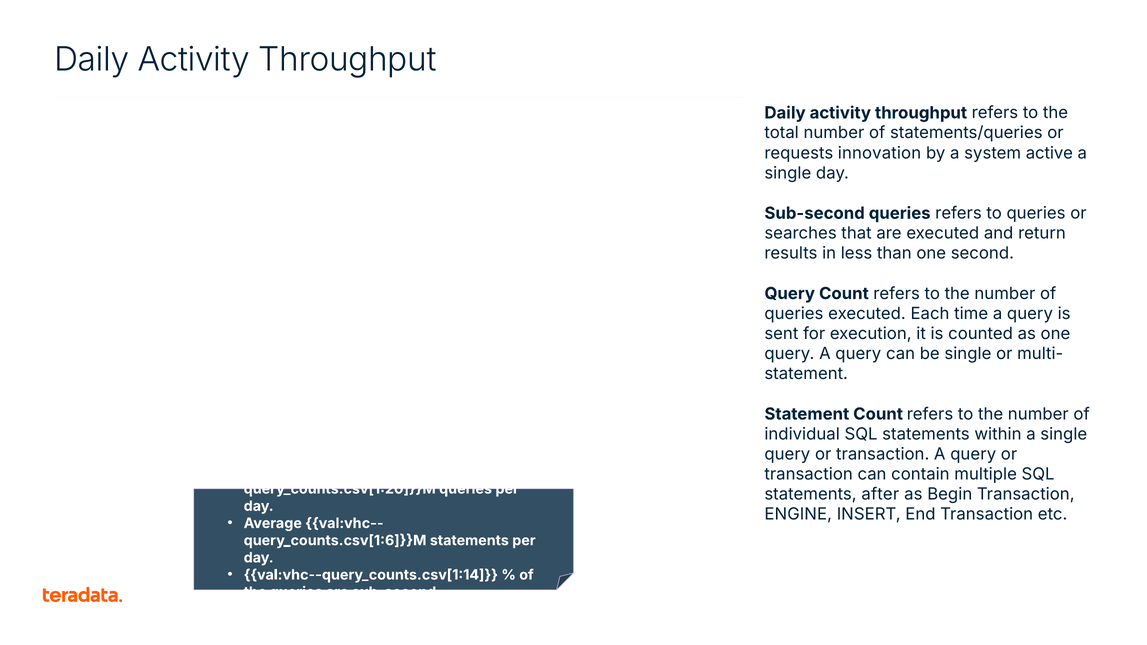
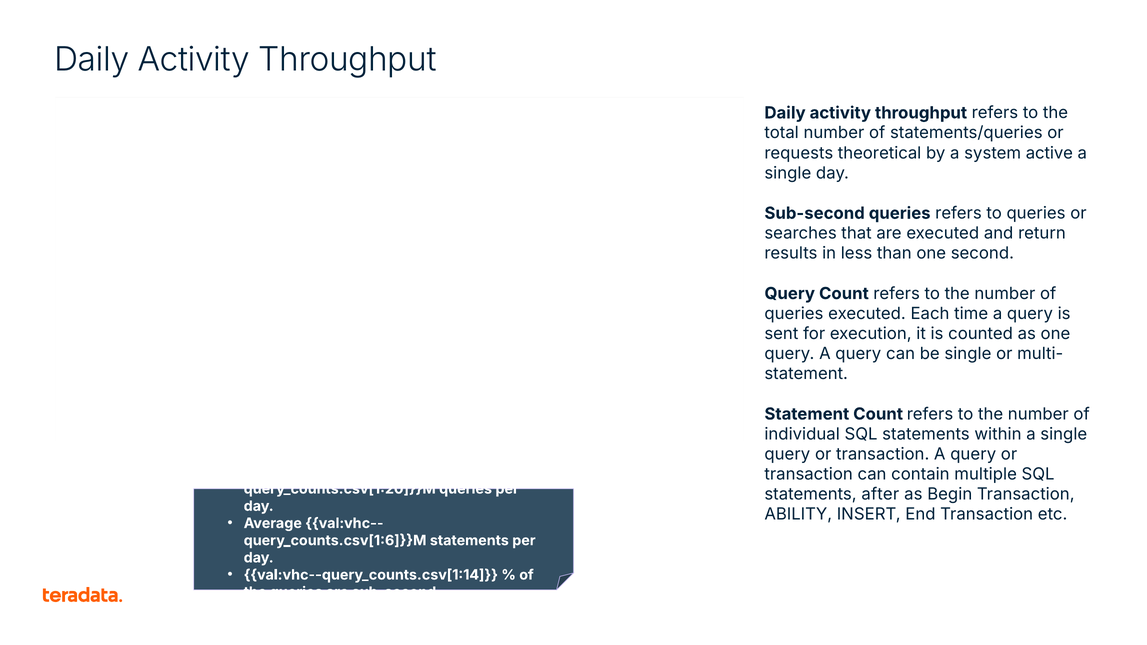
innovation: innovation -> theoretical (880, 153)
ENGINE: ENGINE -> ABILITY (798, 515)
